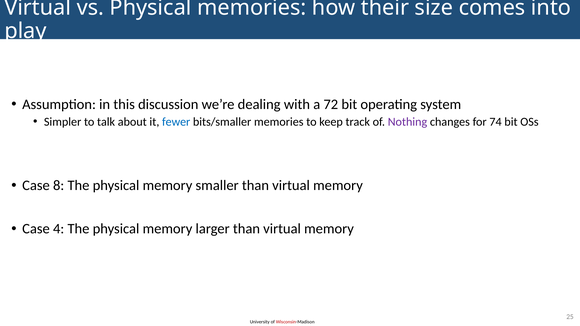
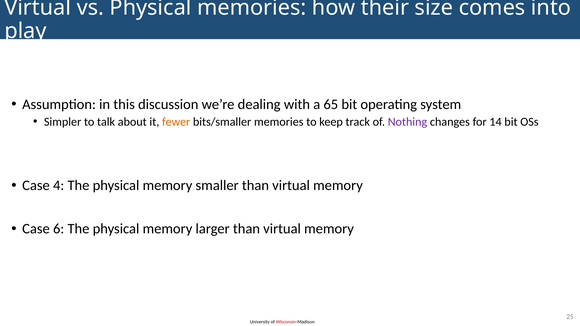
72: 72 -> 65 (331, 104)
fewer colour: blue -> orange (176, 122)
74: 74 -> 14 (496, 122)
8: 8 -> 4 (59, 186)
4: 4 -> 6 (59, 229)
